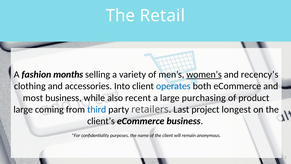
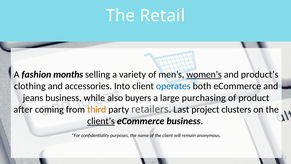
recency’s: recency’s -> product’s (260, 74)
most: most -> jeans (33, 98)
recent: recent -> buyers (138, 98)
large: large -> after (23, 109)
third colour: blue -> orange (97, 109)
longest: longest -> clusters (236, 109)
client’s underline: none -> present (101, 121)
